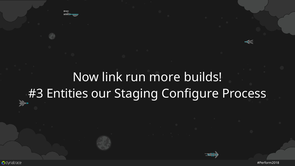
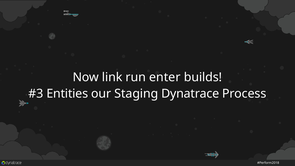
more: more -> enter (165, 77)
Configure: Configure -> Dynatrace (190, 94)
